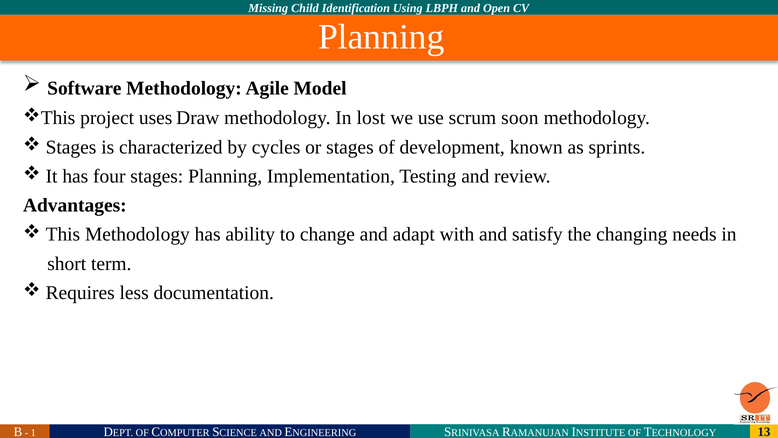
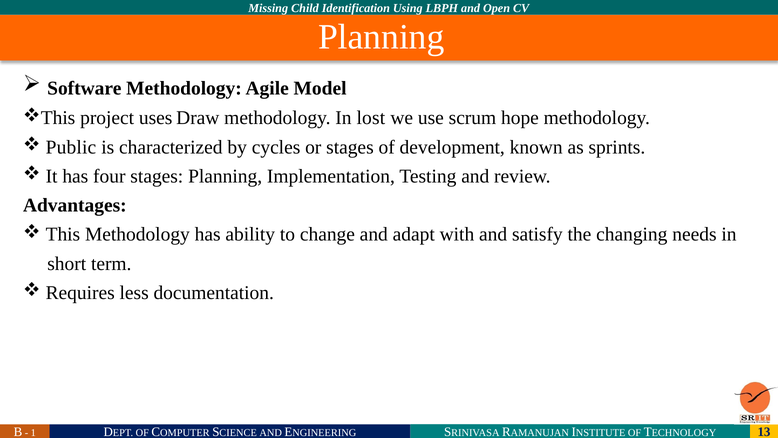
soon: soon -> hope (520, 118)
Stages: Stages -> Public (71, 147)
